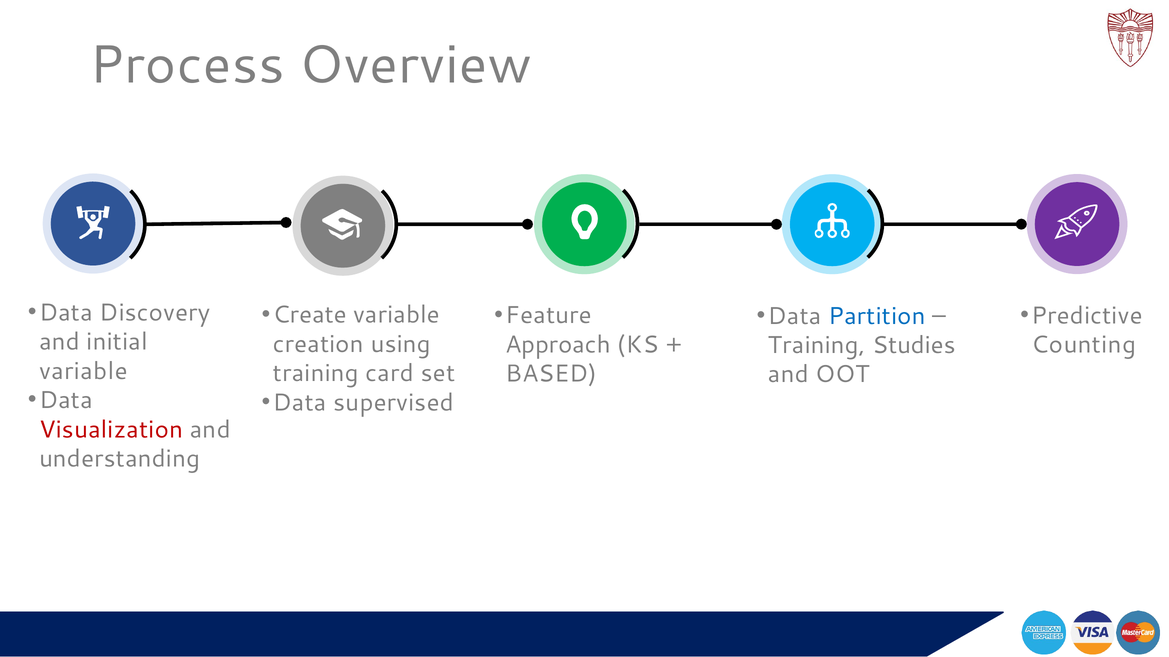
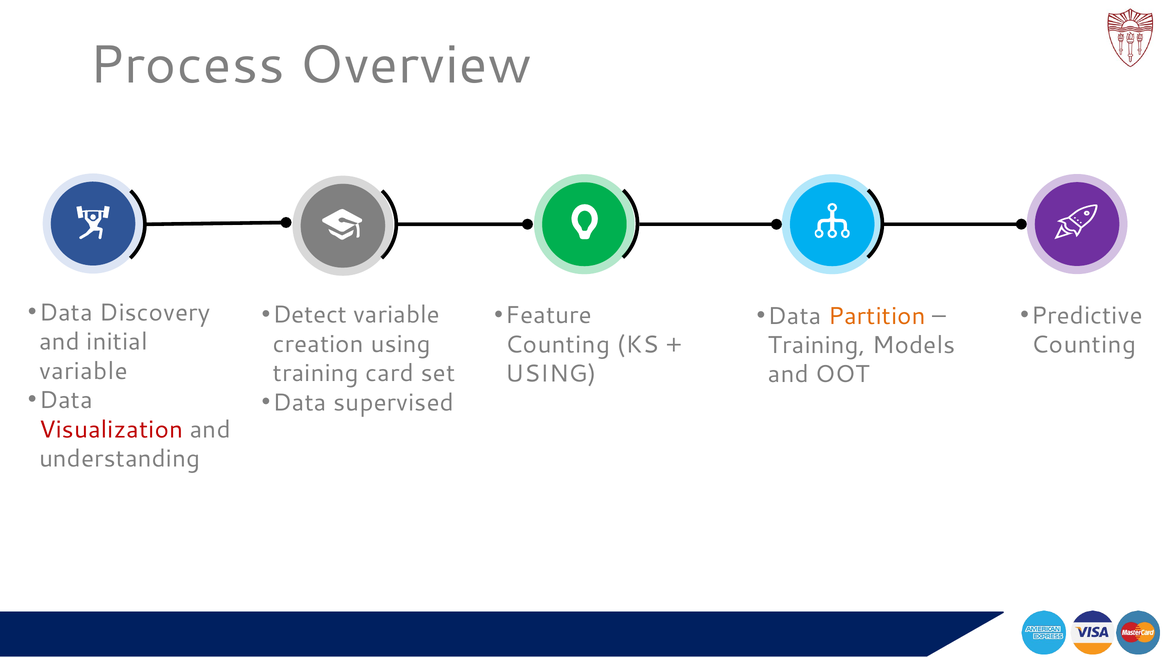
Create: Create -> Detect (310, 315)
Partition colour: blue -> orange (877, 316)
Approach: Approach -> Counting (558, 345)
Studies: Studies -> Models (914, 345)
BASED: BASED -> USING (551, 374)
